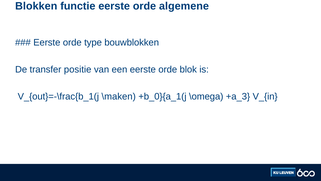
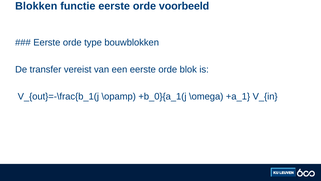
algemene: algemene -> voorbeeld (184, 6)
positie: positie -> vereist (78, 69)
\maken: \maken -> \opamp (119, 96)
+a_3: +a_3 -> +a_1 (238, 96)
